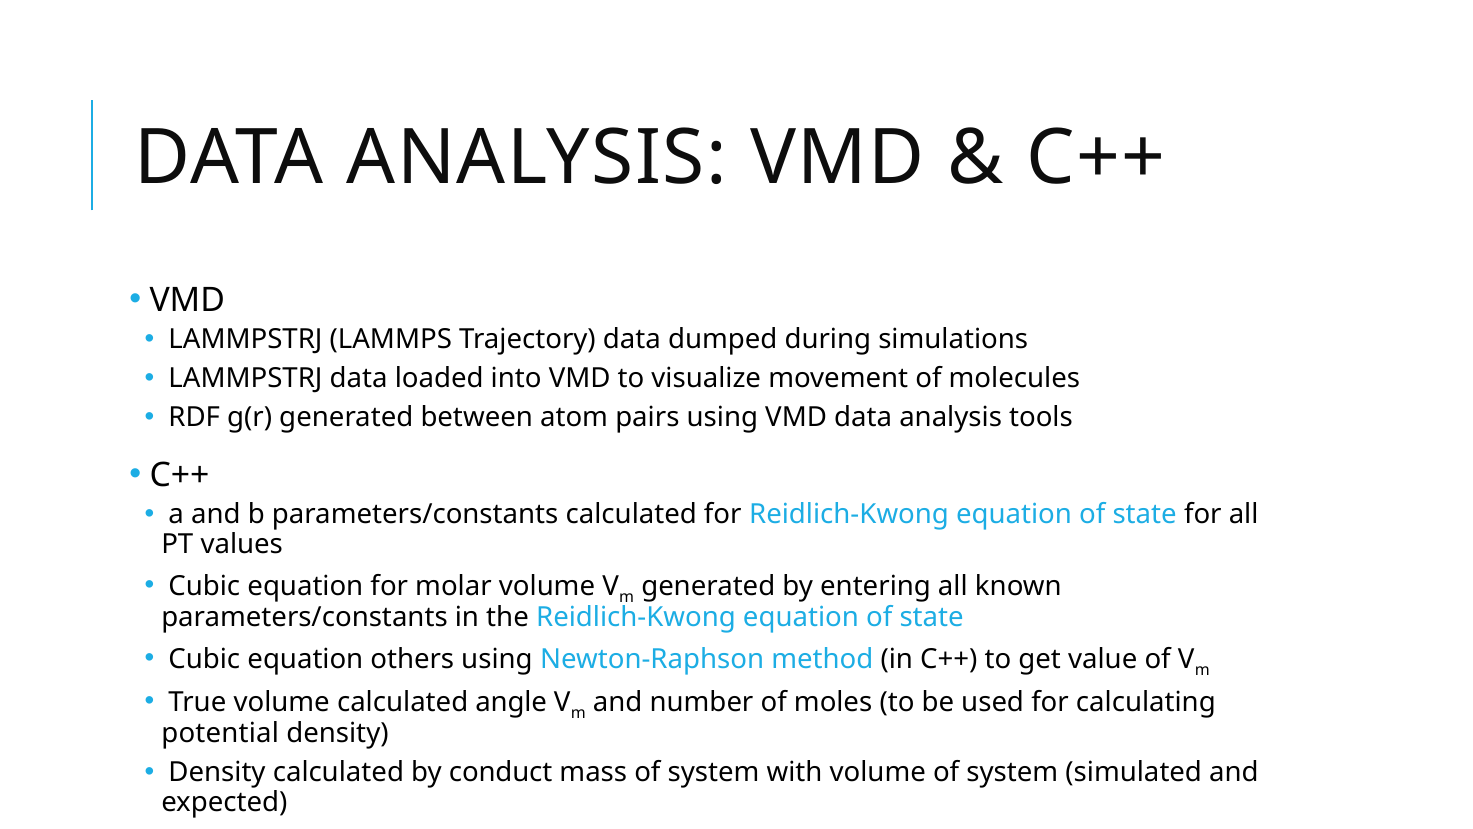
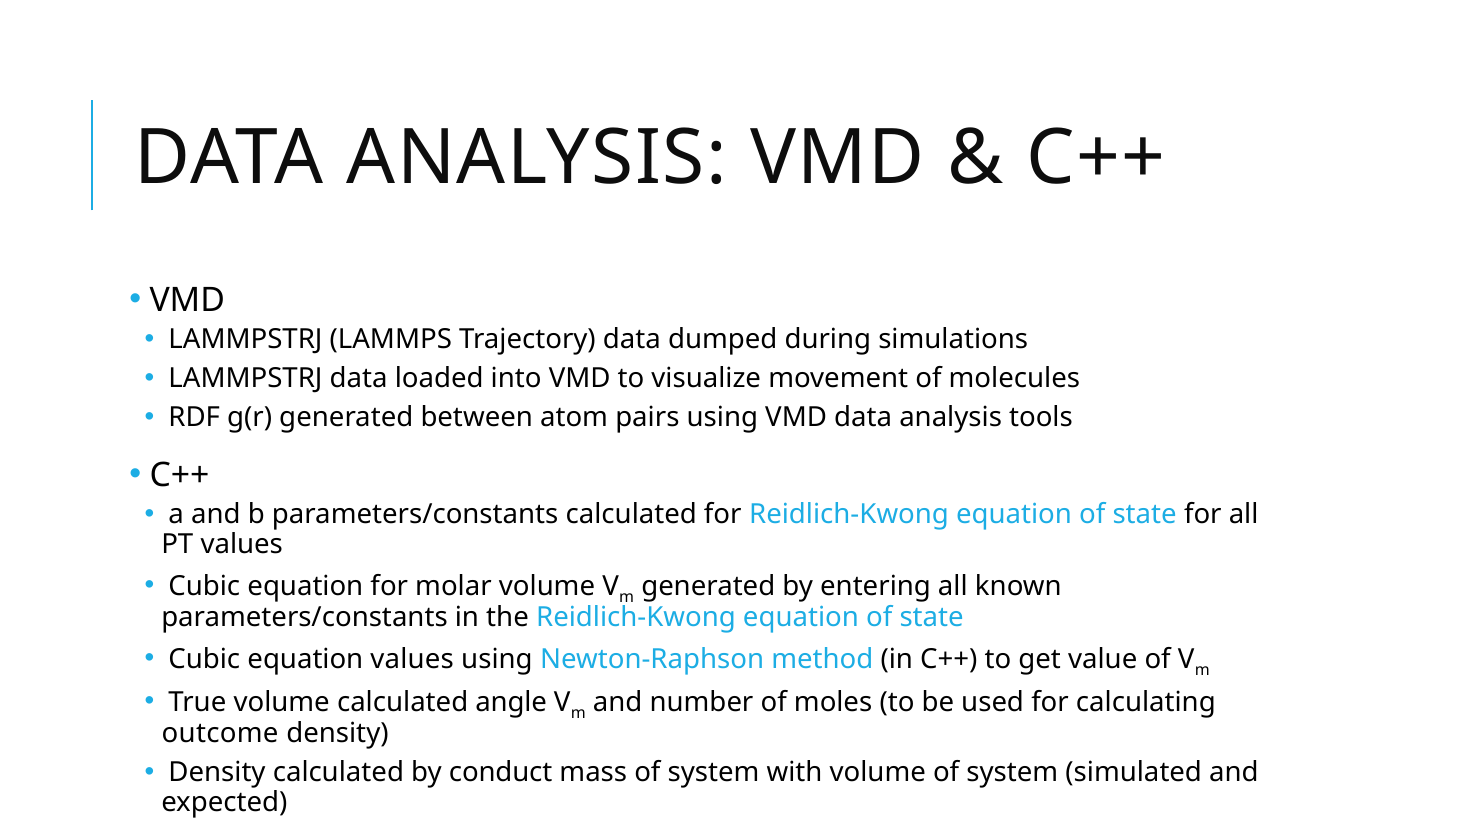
equation others: others -> values (412, 659)
potential: potential -> outcome (220, 733)
